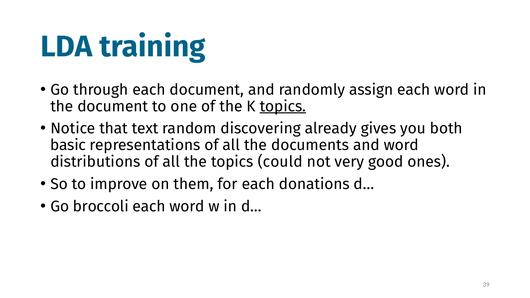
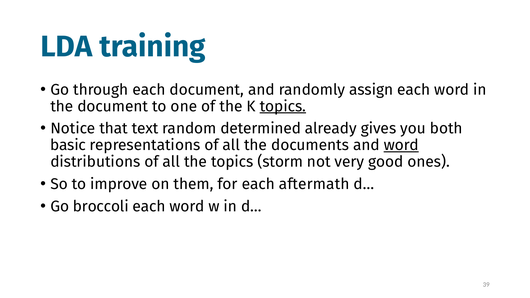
discovering: discovering -> determined (261, 129)
word underline: none -> present (401, 145)
could: could -> storm (280, 162)
donations: donations -> aftermath (314, 184)
